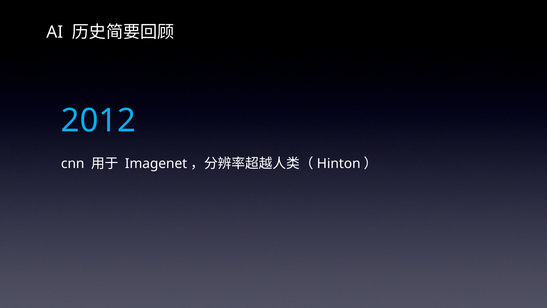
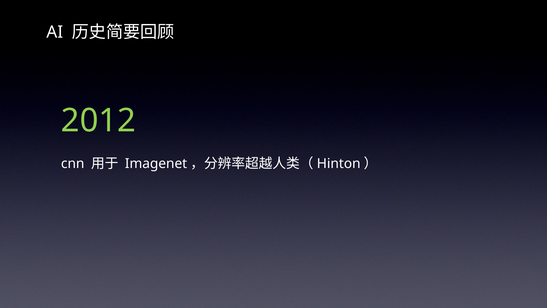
2012 colour: light blue -> light green (98, 121)
